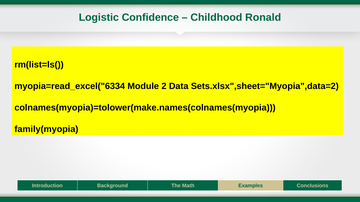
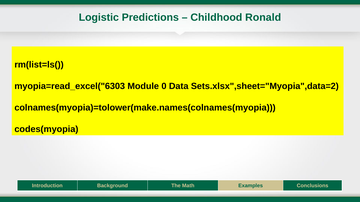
Confidence: Confidence -> Predictions (150, 17)
myopia=read_excel("6334: myopia=read_excel("6334 -> myopia=read_excel("6303 (70, 86)
2: 2 -> 0 (164, 86)
family(myopia: family(myopia -> codes(myopia (46, 130)
